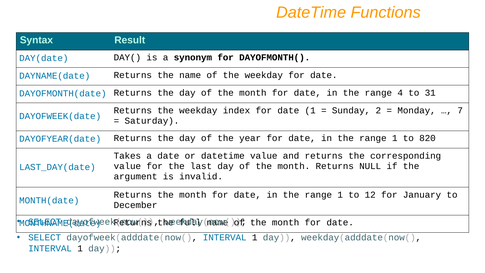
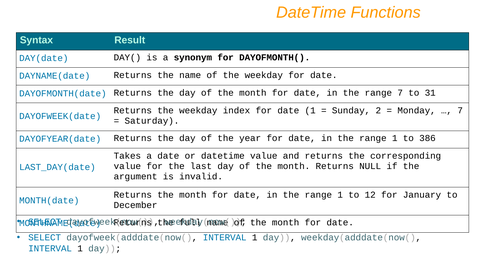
range 4: 4 -> 7 (400, 93)
820: 820 -> 386 (427, 138)
